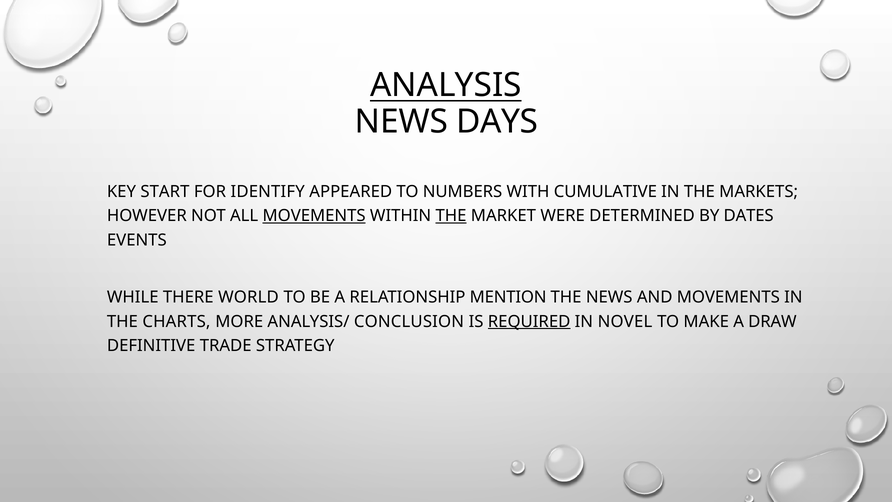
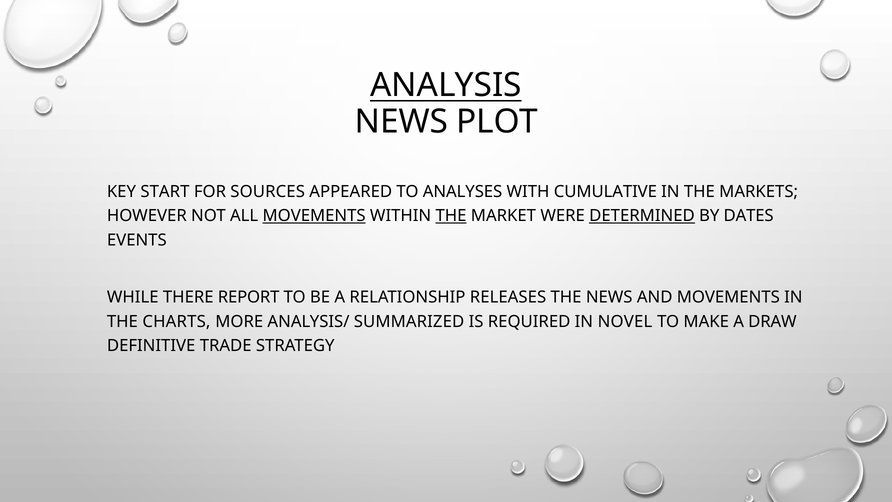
DAYS: DAYS -> PLOT (497, 121)
IDENTIFY: IDENTIFY -> SOURCES (268, 192)
NUMBERS: NUMBERS -> ANALYSES (463, 192)
DETERMINED underline: none -> present (642, 216)
WORLD: WORLD -> REPORT (249, 297)
MENTION: MENTION -> RELEASES (508, 297)
CONCLUSION: CONCLUSION -> SUMMARIZED (409, 321)
REQUIRED underline: present -> none (529, 321)
